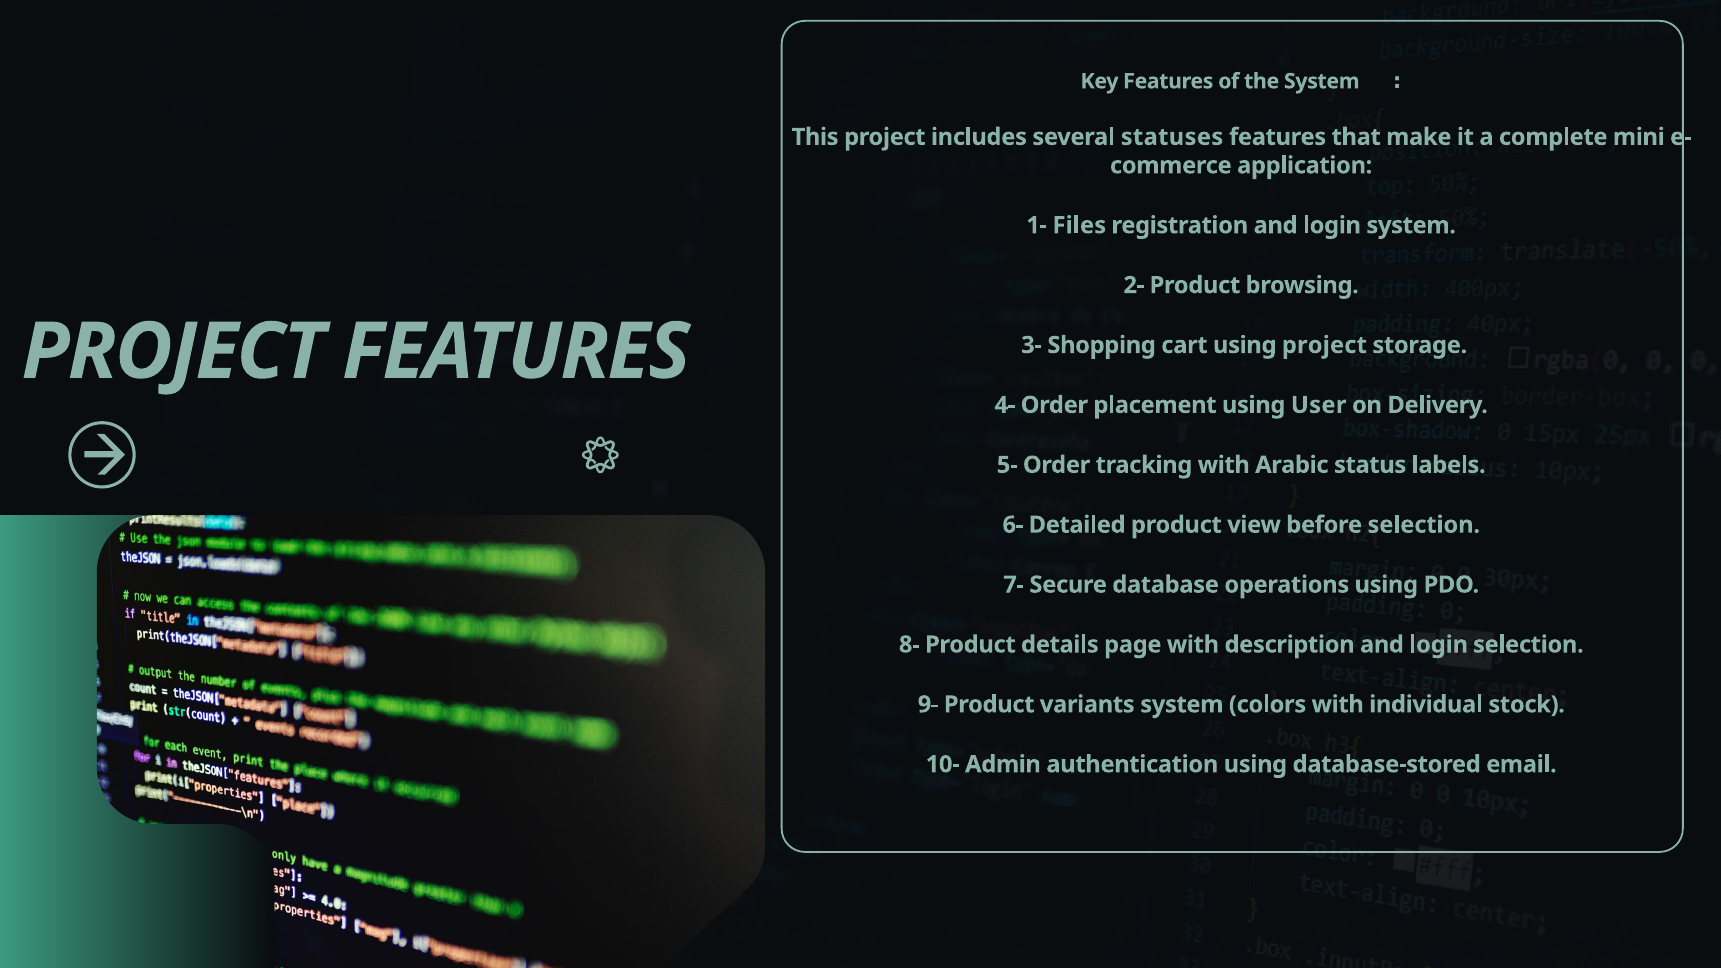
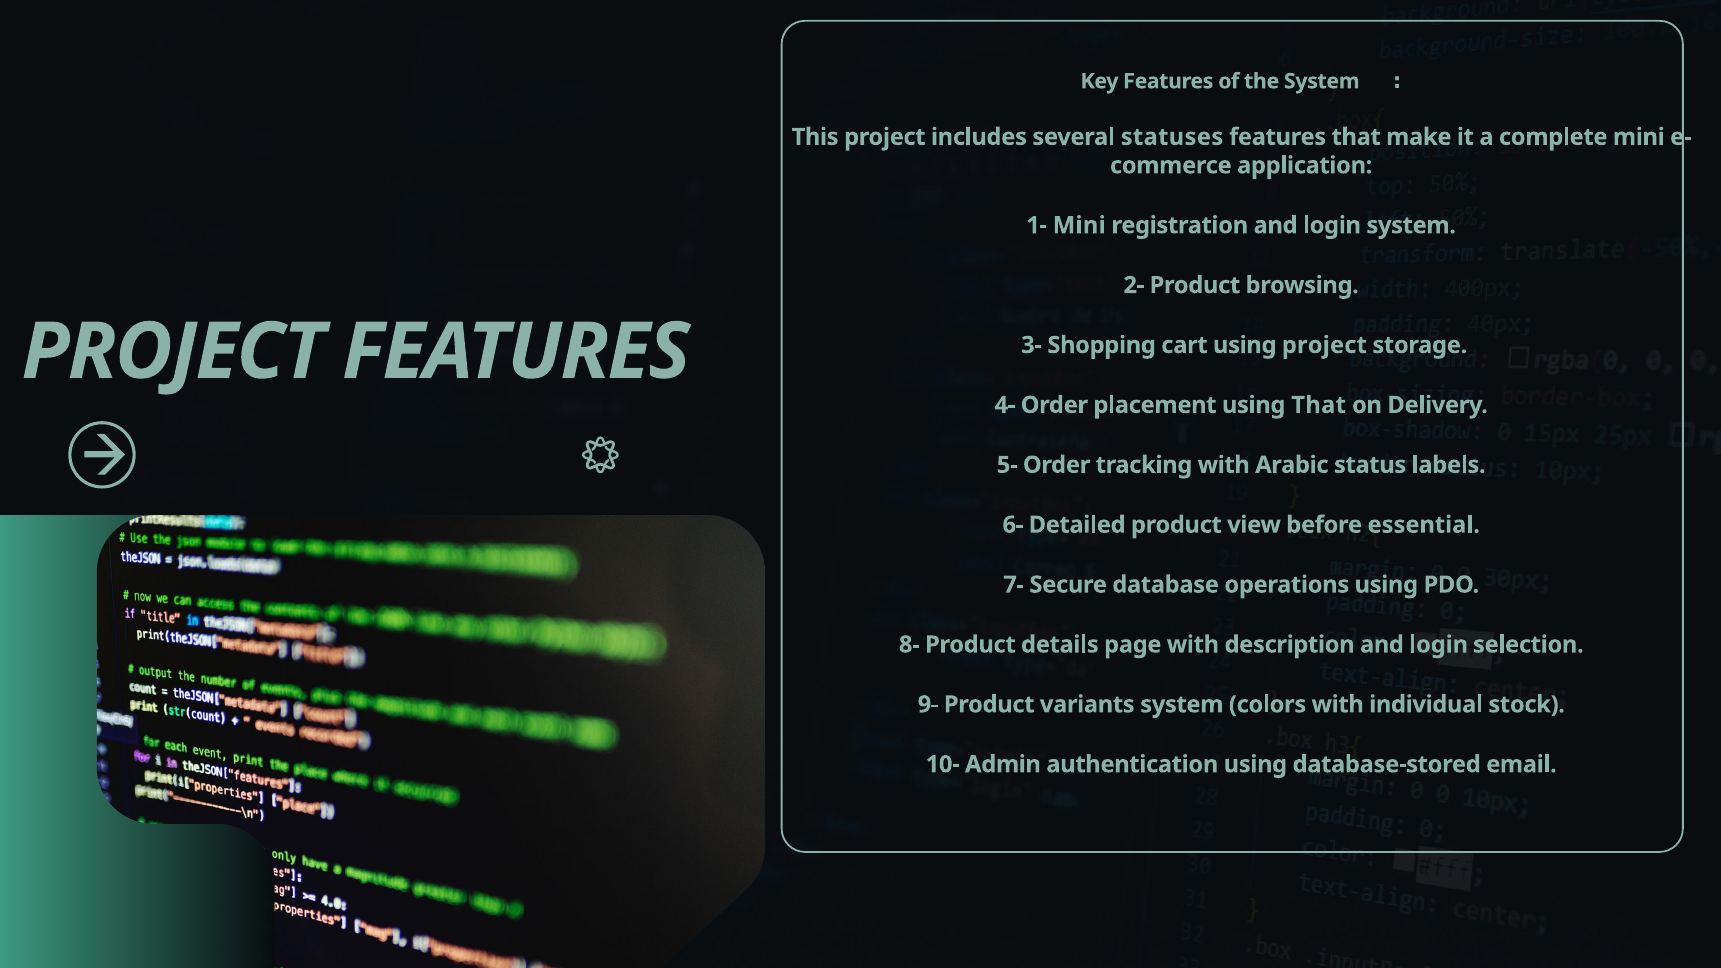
1- Files: Files -> Mini (1079, 225)
using User: User -> That (1319, 405)
before selection: selection -> essential (1424, 525)
